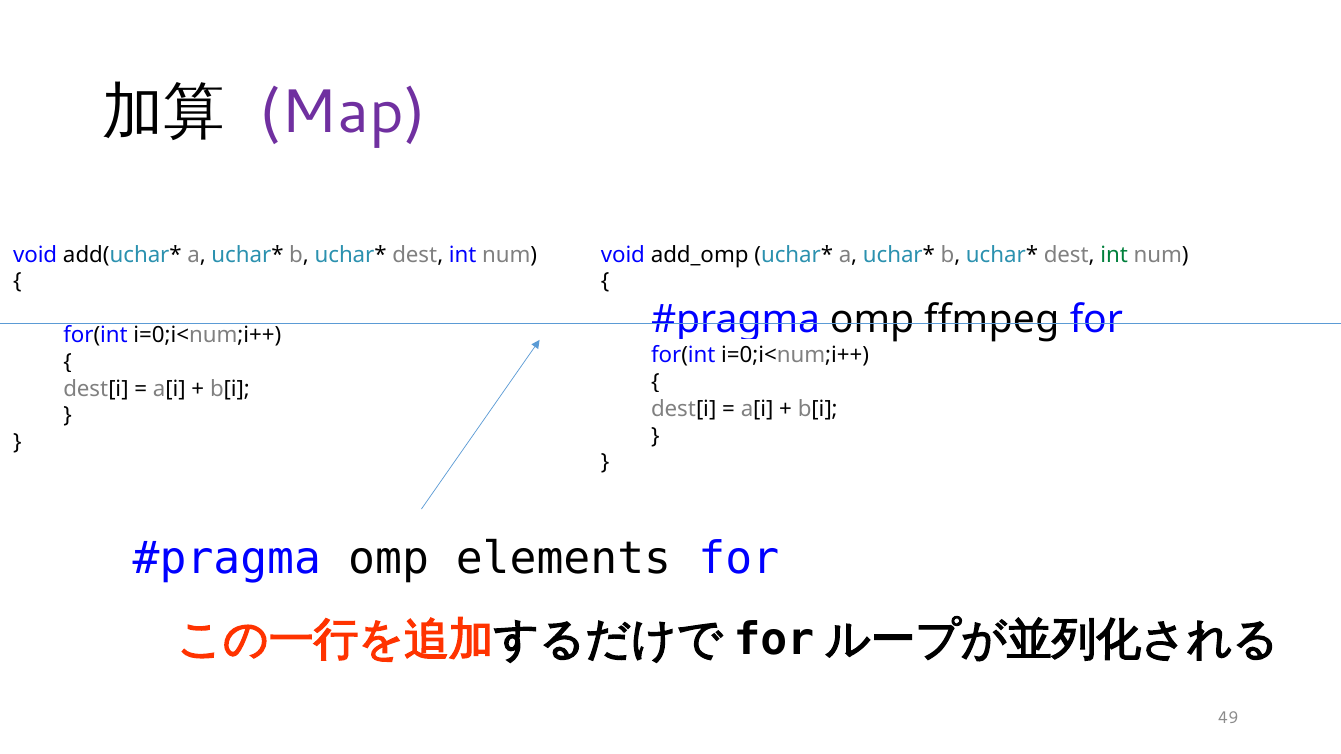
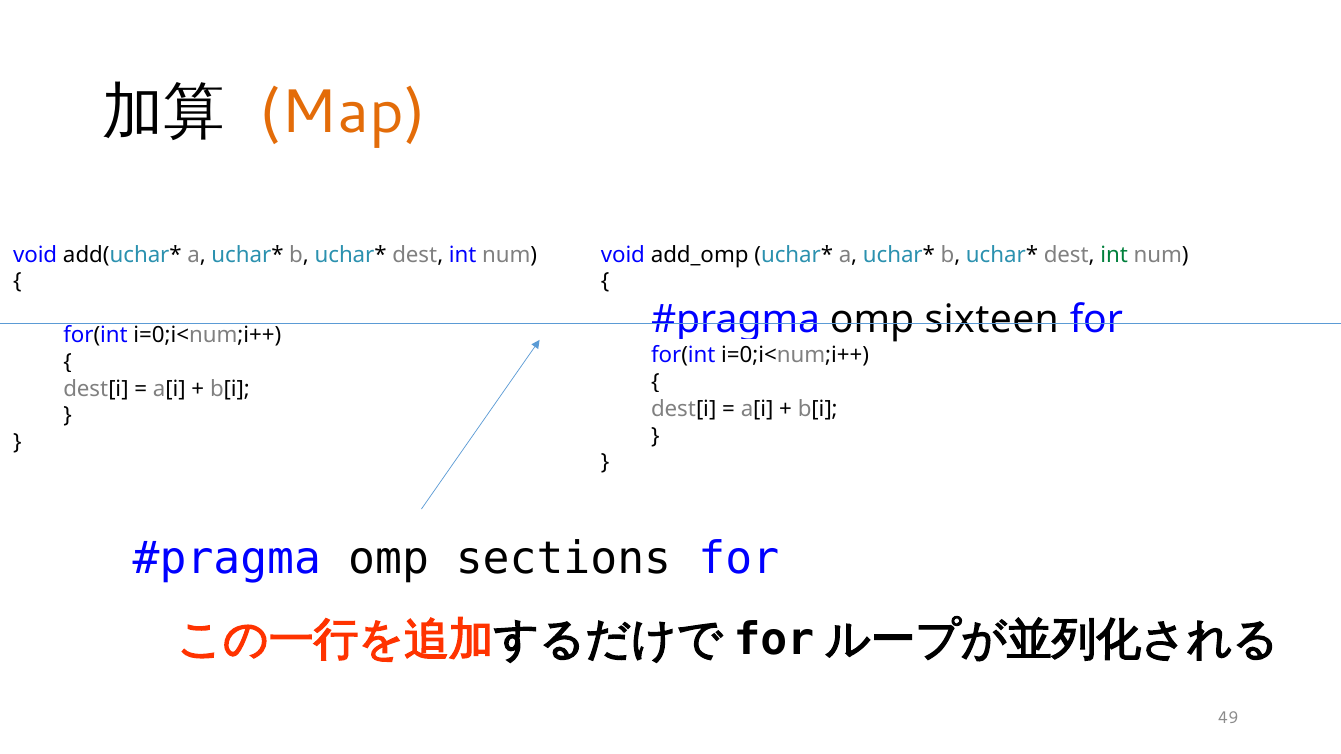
Map colour: purple -> orange (343, 113)
ffmpeg: ffmpeg -> sixteen (992, 320)
elements: elements -> sections (563, 559)
